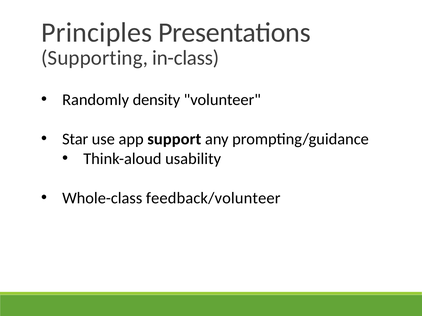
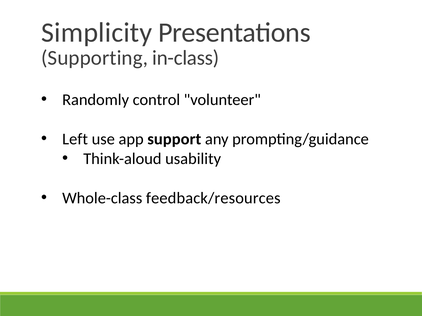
Principles: Principles -> Simplicity (97, 33)
density: density -> control (156, 100)
Star: Star -> Left (75, 139)
feedback/volunteer: feedback/volunteer -> feedback/resources (213, 198)
